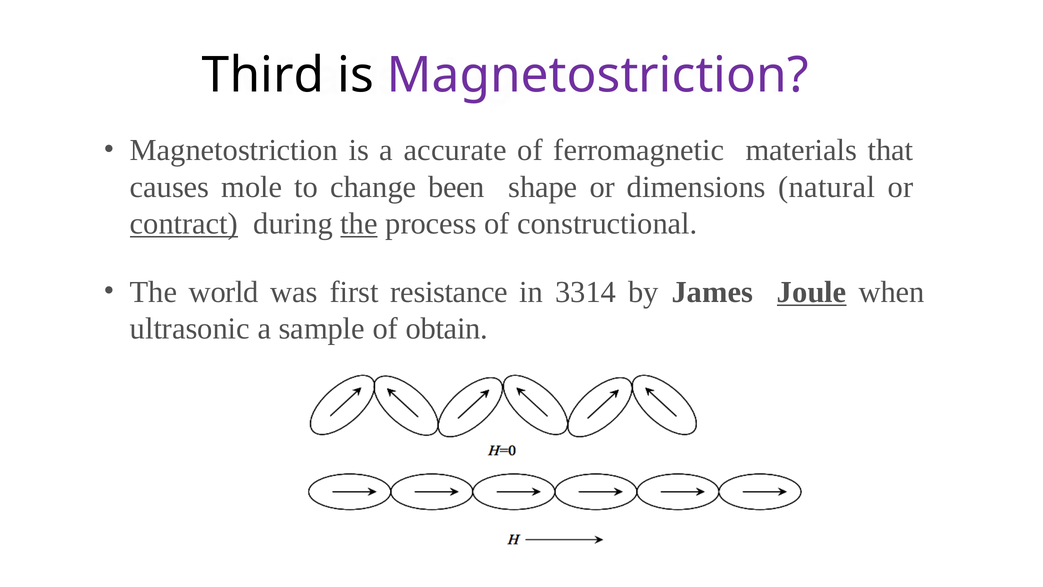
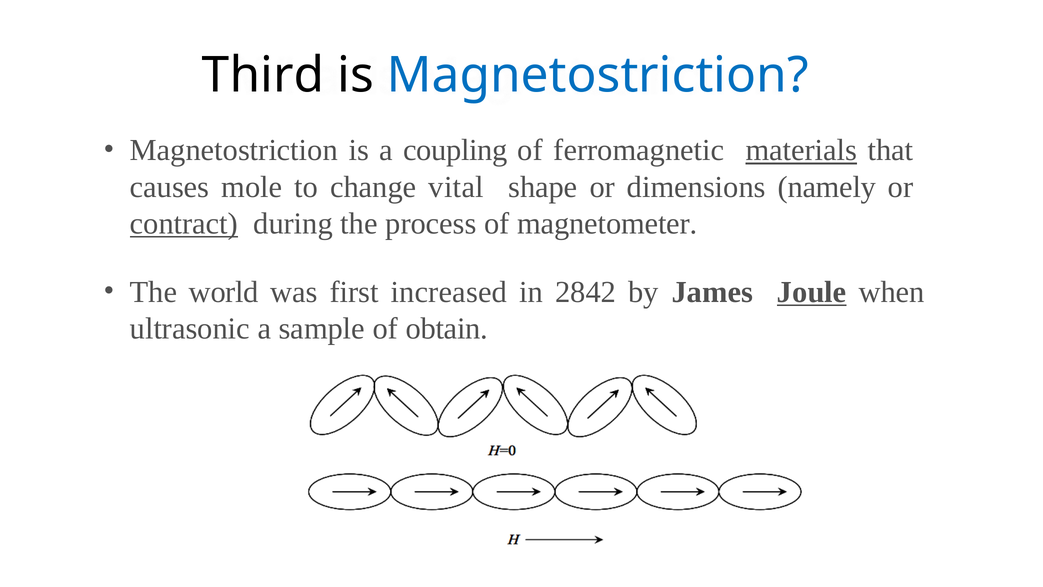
Magnetostriction colour: purple -> blue (598, 75)
accurate: accurate -> coupling (455, 150)
materials underline: none -> present (801, 150)
been: been -> vital (456, 187)
natural: natural -> namely (827, 187)
the underline: present -> none (359, 224)
constructional: constructional -> magnetometer (607, 224)
resistance: resistance -> increased (449, 292)
3314: 3314 -> 2842 (586, 292)
